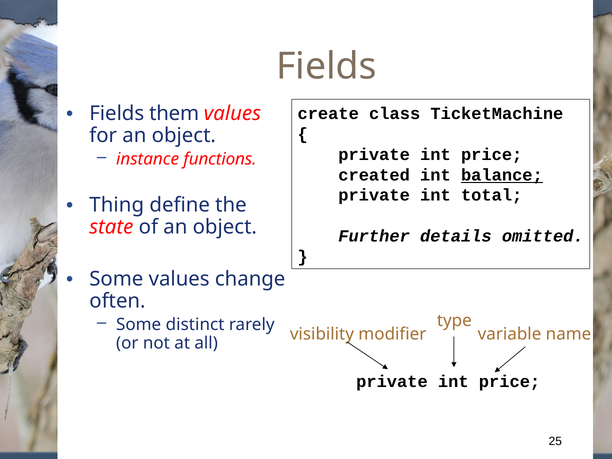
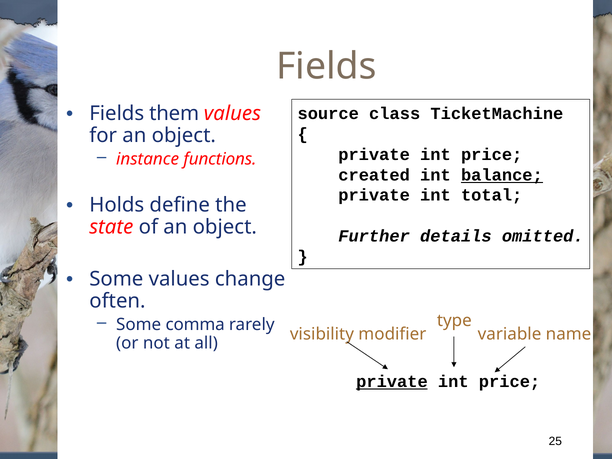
create: create -> source (328, 114)
Thing: Thing -> Holds (117, 205)
distinct: distinct -> comma (195, 325)
private underline: none -> present (392, 382)
